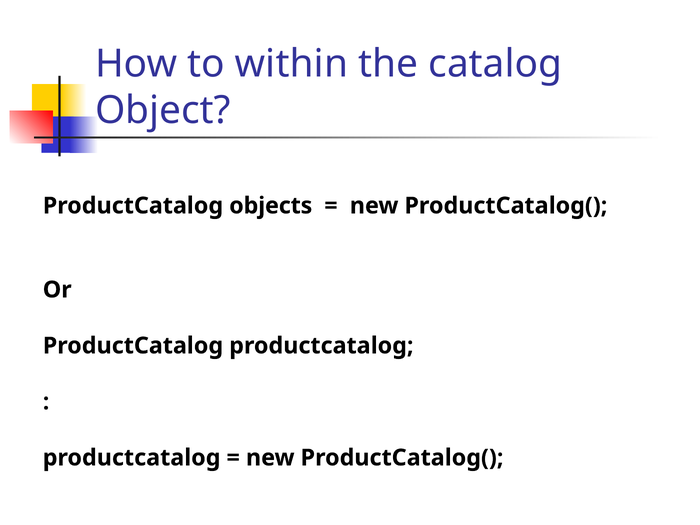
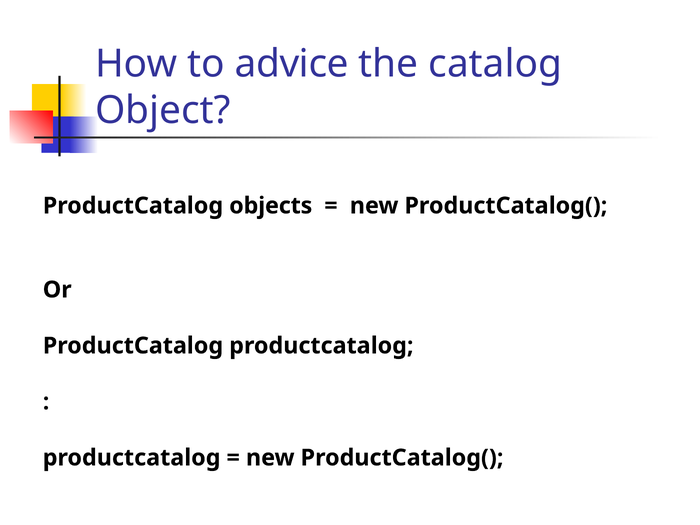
within: within -> advice (292, 64)
